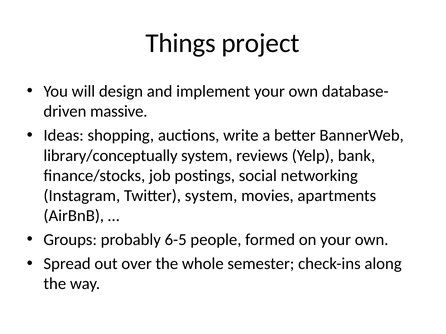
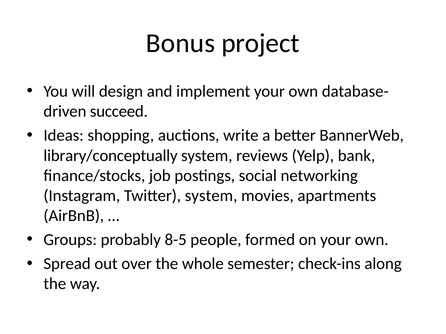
Things: Things -> Bonus (181, 43)
massive: massive -> succeed (119, 112)
6-5: 6-5 -> 8-5 (176, 240)
